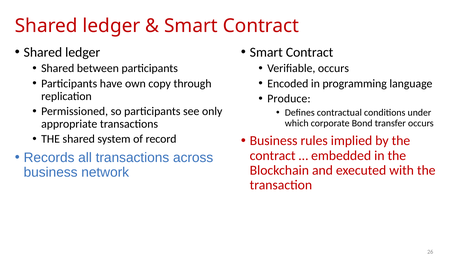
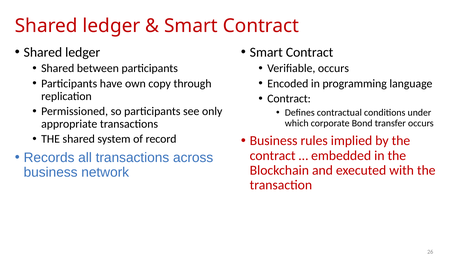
Produce: Produce -> Contract (289, 99)
